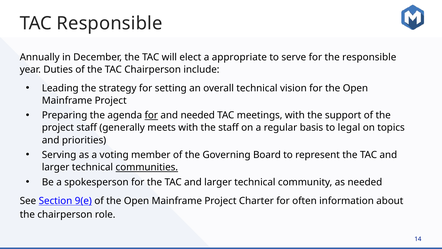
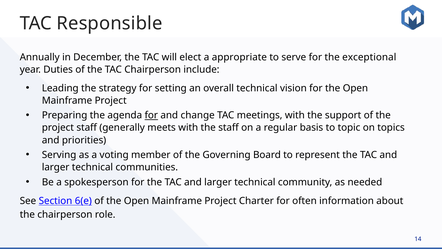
the responsible: responsible -> exceptional (369, 57)
and needed: needed -> change (198, 115)
legal: legal -> topic (349, 128)
communities underline: present -> none (147, 167)
9(e: 9(e -> 6(e (83, 200)
